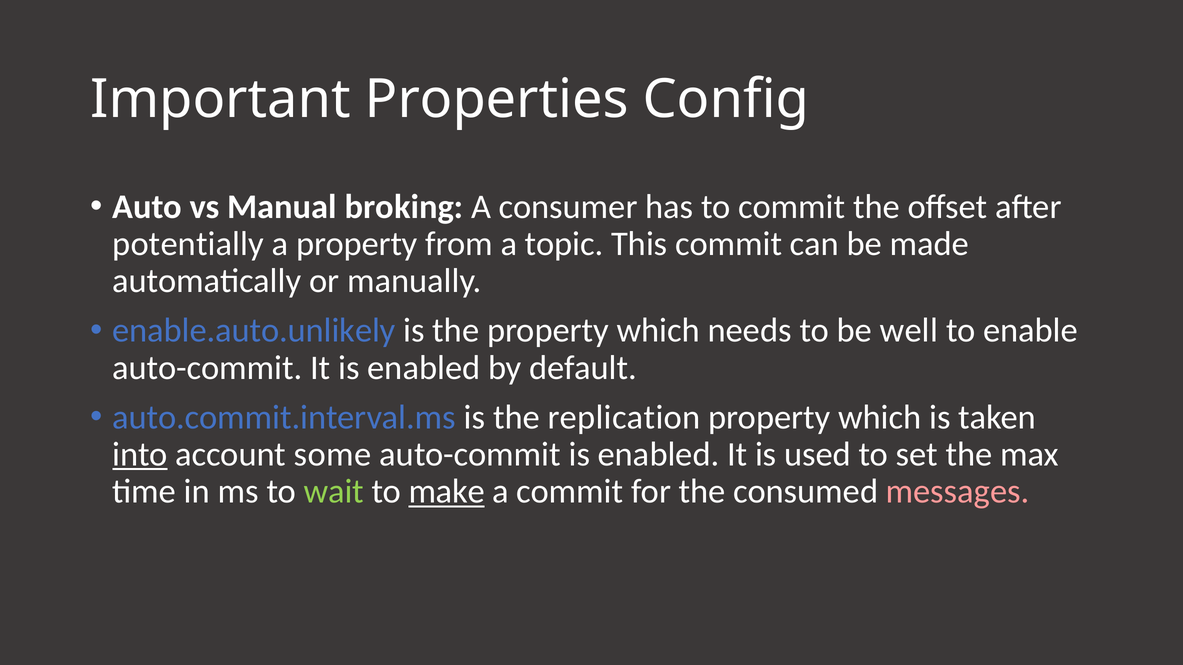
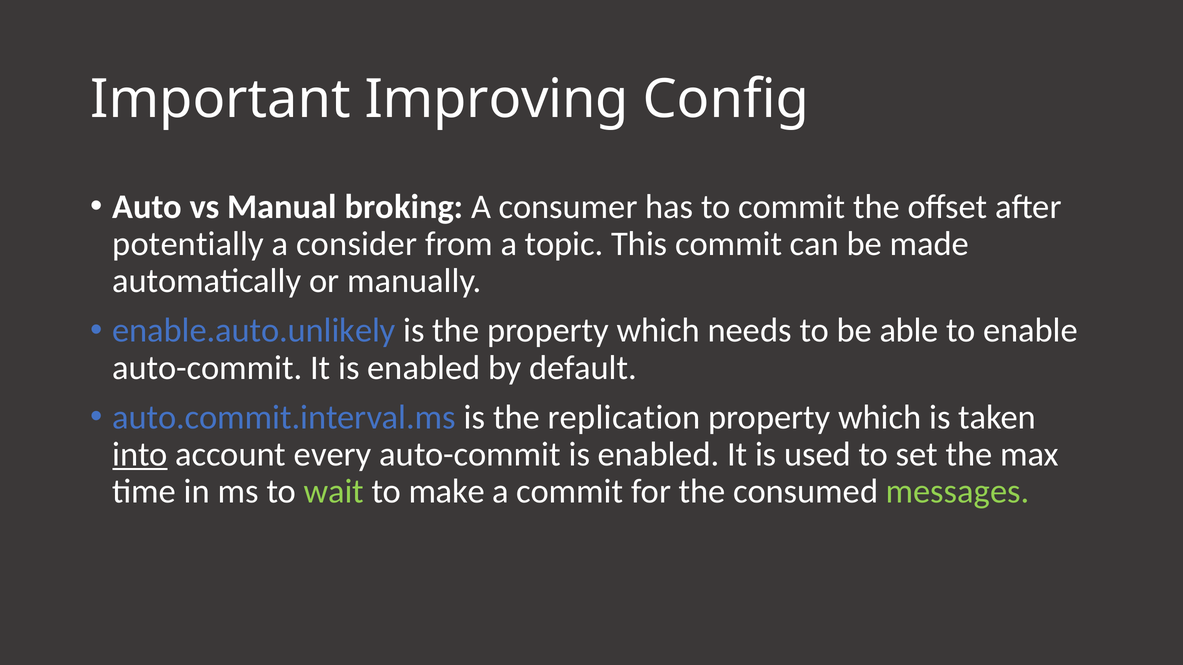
Properties: Properties -> Improving (497, 99)
a property: property -> consider (357, 244)
well: well -> able (909, 331)
some: some -> every (333, 455)
make underline: present -> none (447, 492)
messages colour: pink -> light green (958, 492)
